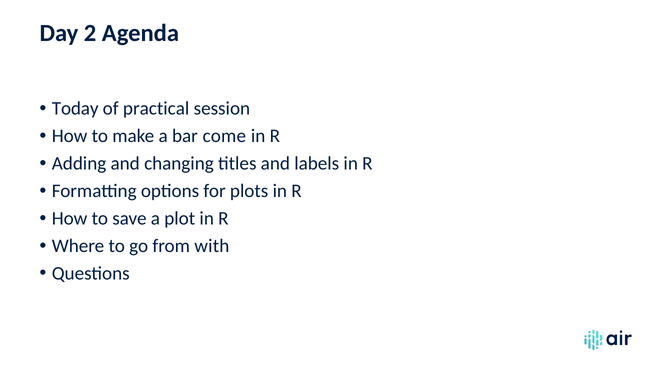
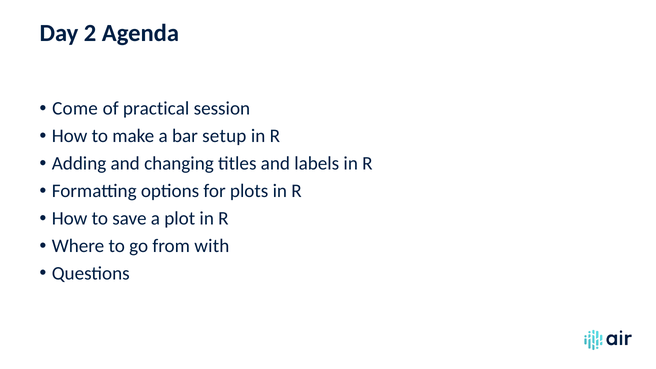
Today: Today -> Come (75, 109)
come: come -> setup (224, 136)
